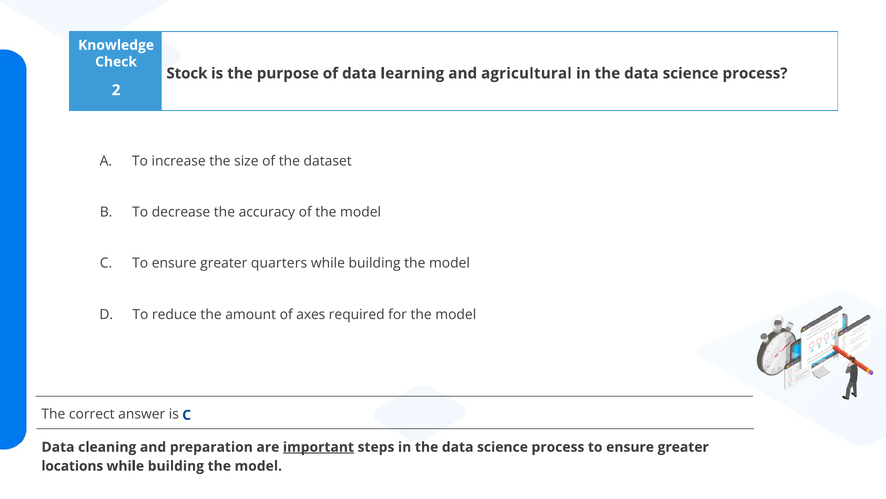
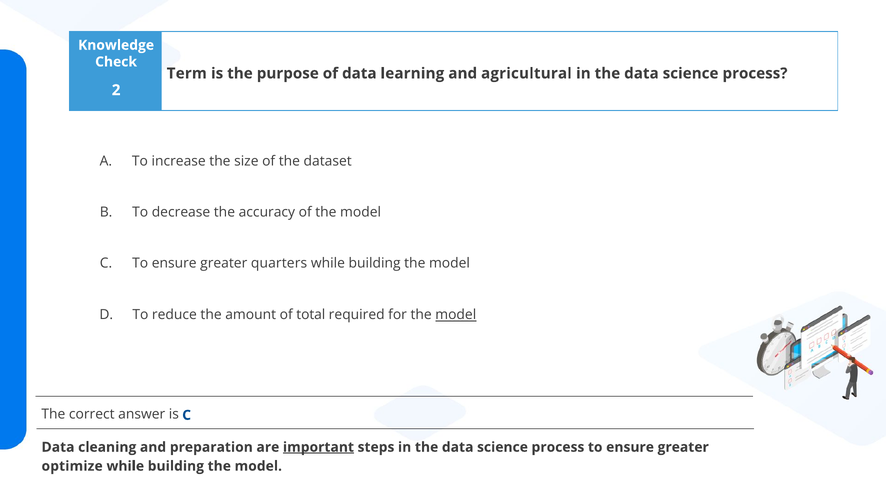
Stock: Stock -> Term (187, 73)
axes: axes -> total (311, 314)
model underline: none -> present (456, 314)
locations: locations -> optimize (72, 466)
